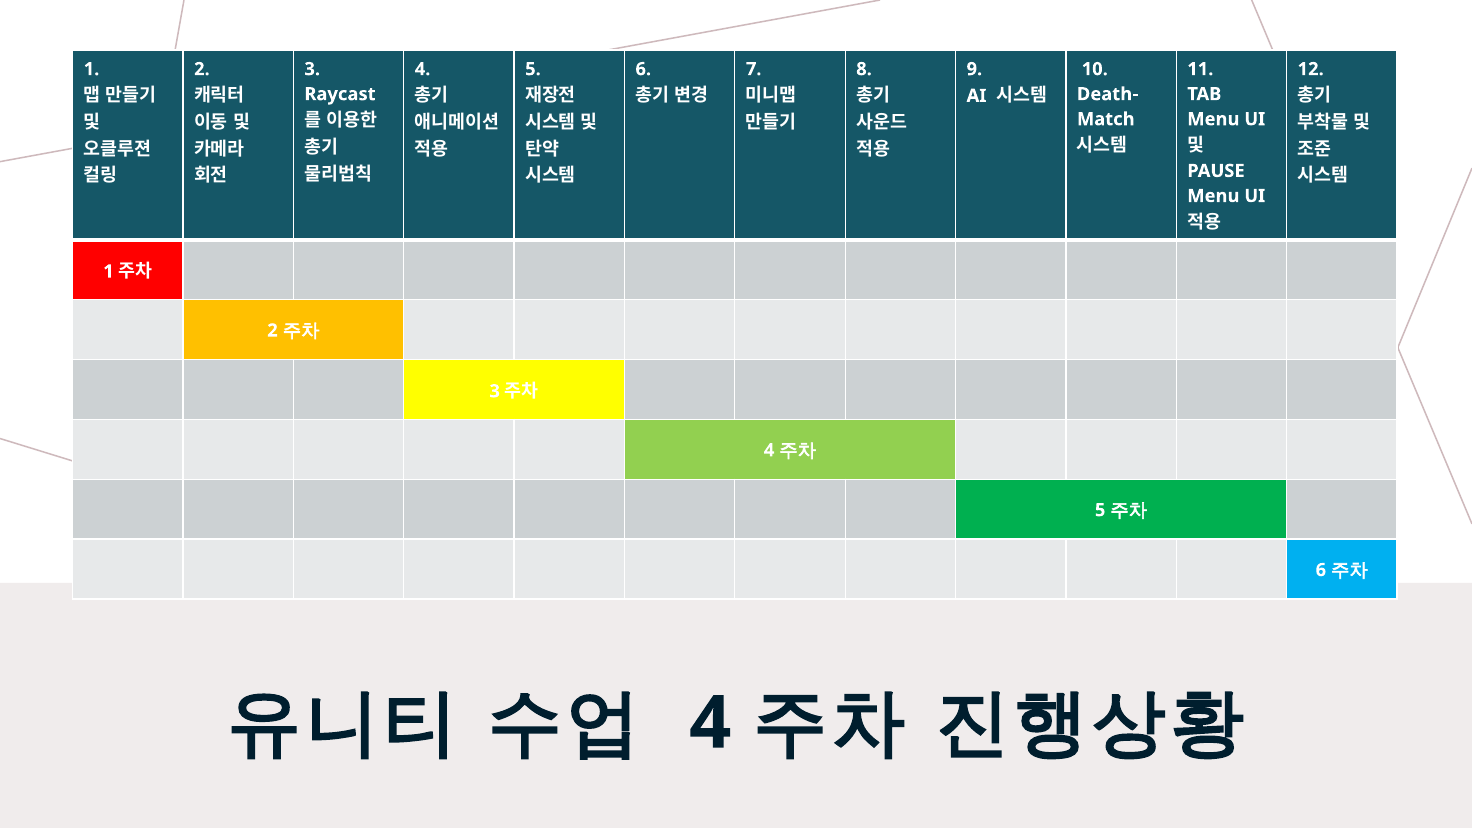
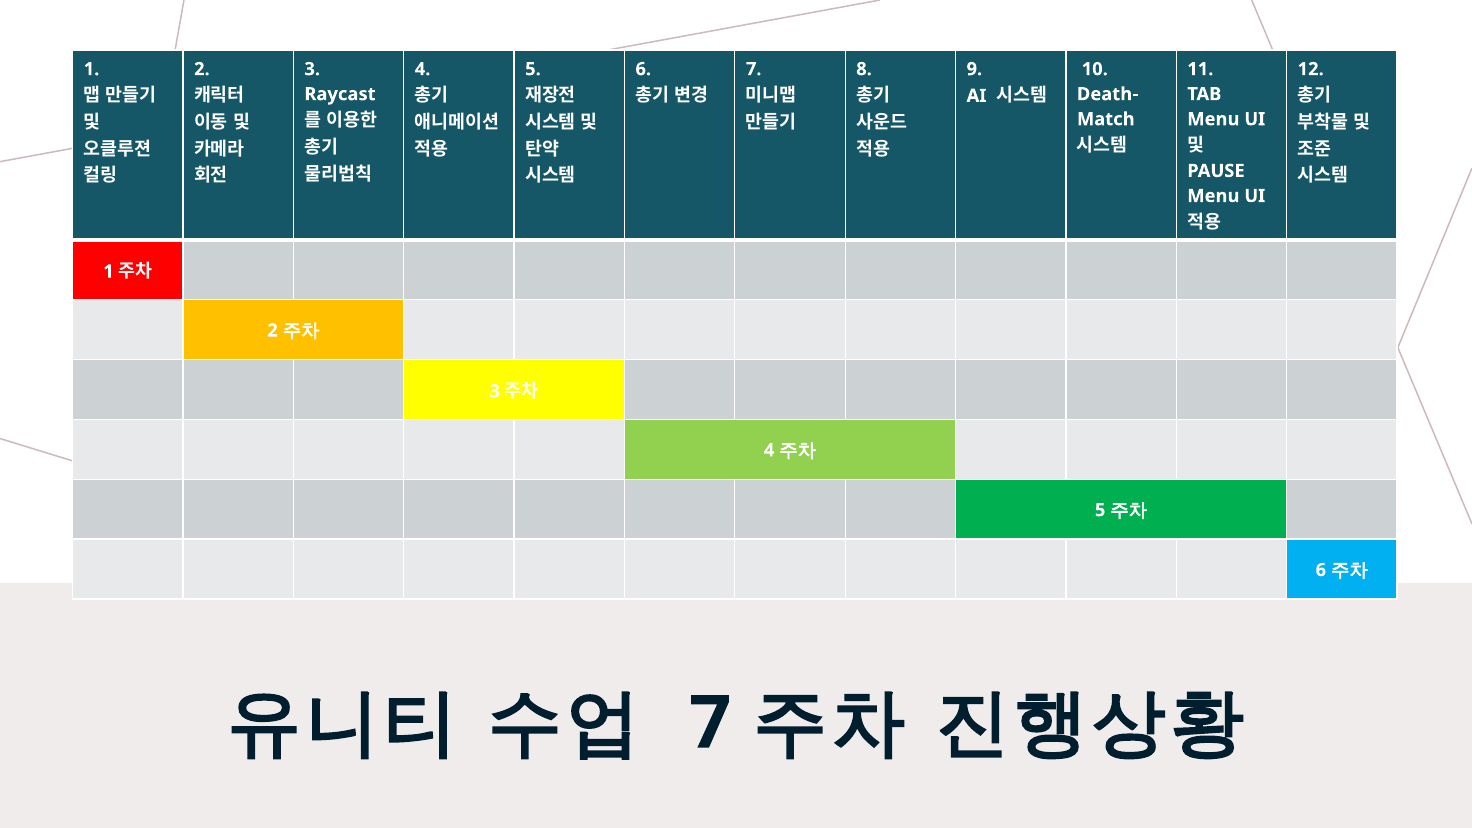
4: 4 -> 7 (710, 723)
